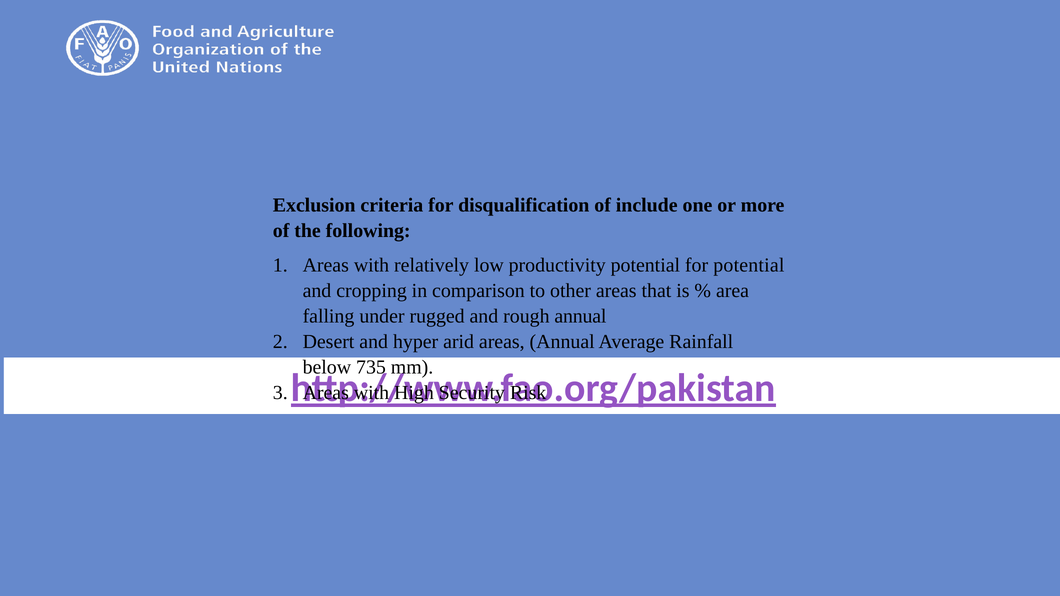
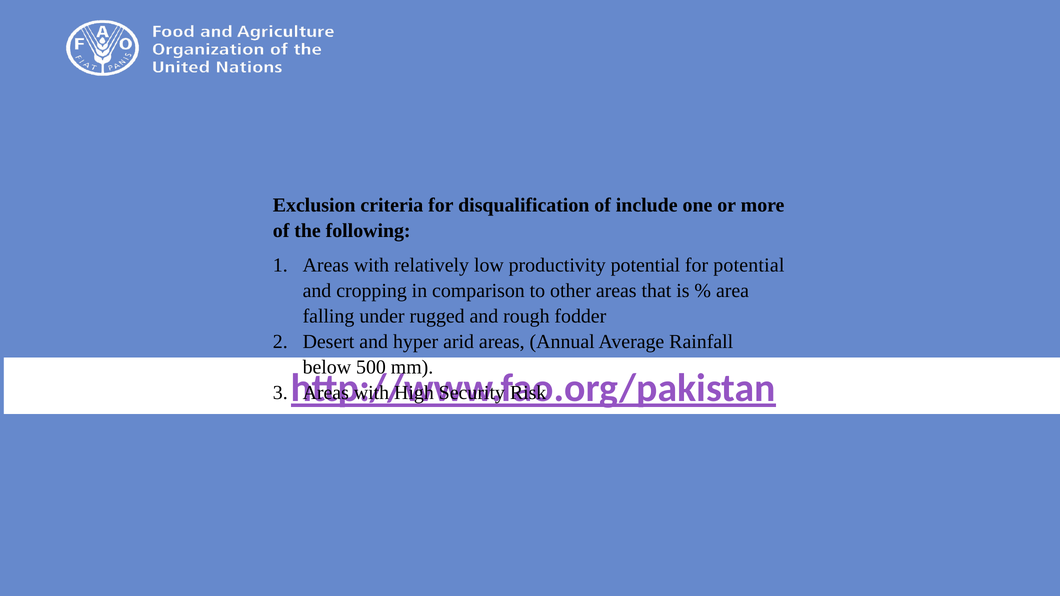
rough annual: annual -> fodder (580, 316)
735: 735 -> 500 (371, 367)
